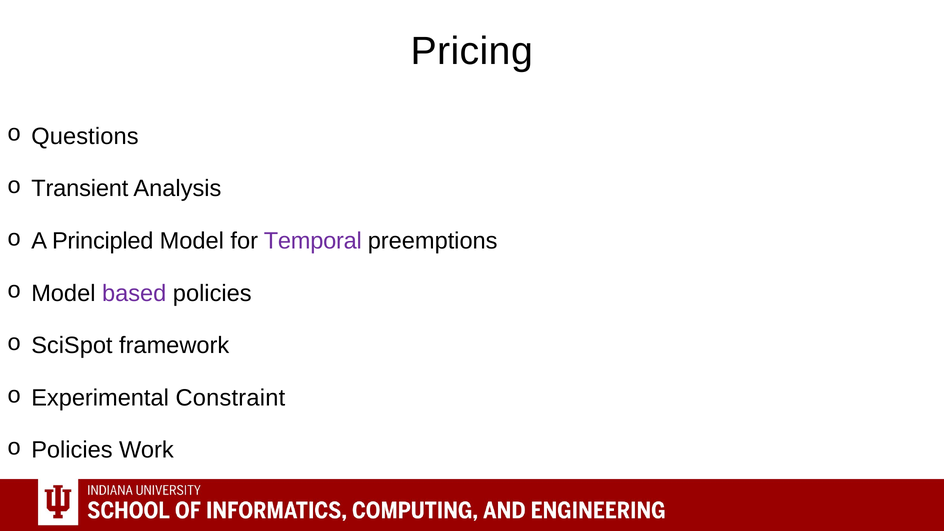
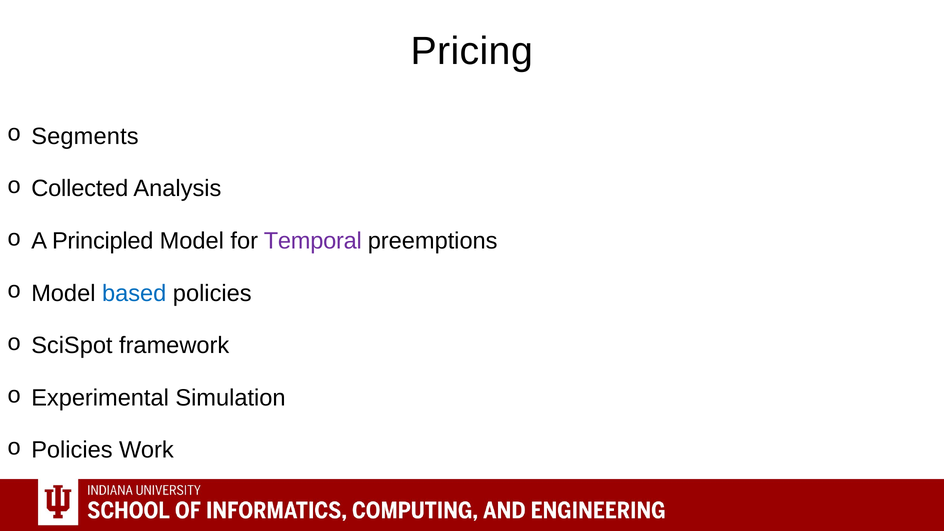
Questions: Questions -> Segments (85, 136)
Transient: Transient -> Collected (80, 189)
based colour: purple -> blue (134, 293)
Constraint: Constraint -> Simulation (230, 398)
